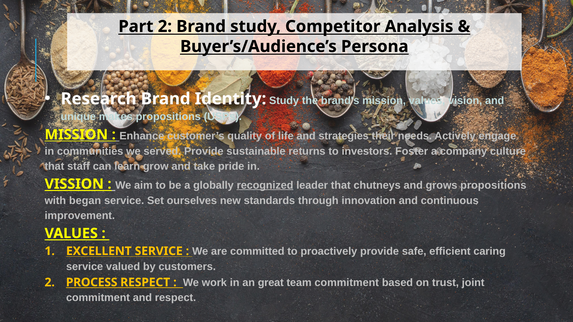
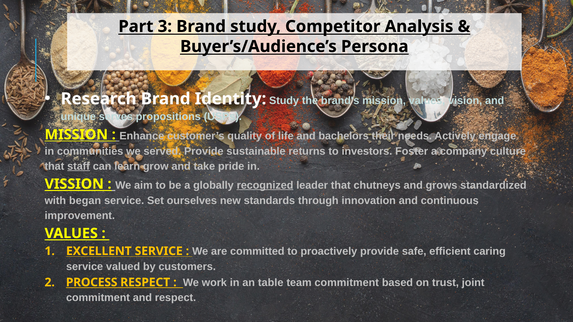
Part 2: 2 -> 3 (165, 26)
makes: makes -> serves (116, 117)
strategies: strategies -> bachelors (344, 136)
staff underline: none -> present (79, 166)
grows propositions: propositions -> standardized (493, 185)
great: great -> table (271, 283)
